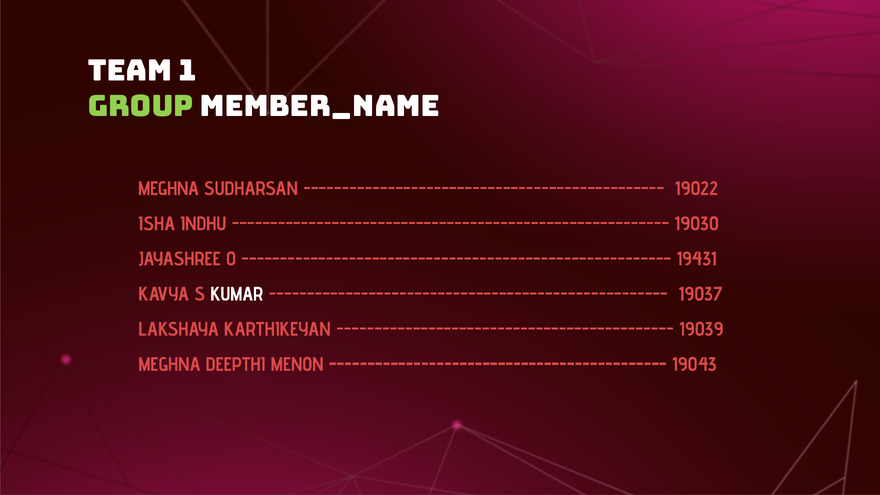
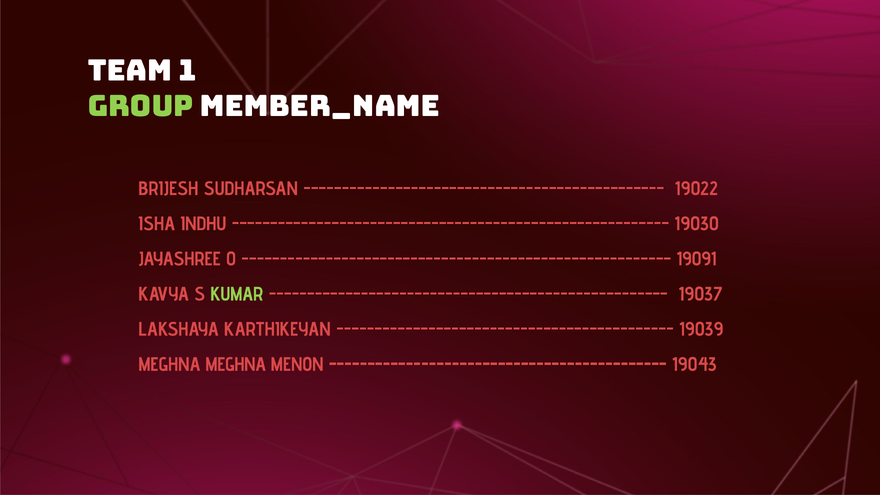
MEGHNA: MEGHNA -> BRIJESH (168, 189)
19431: 19431 -> 19091 (697, 259)
KUMAR colour: white -> light green (237, 294)
MEGHNA DEEPTHI: DEEPTHI -> MEGHNA (236, 364)
